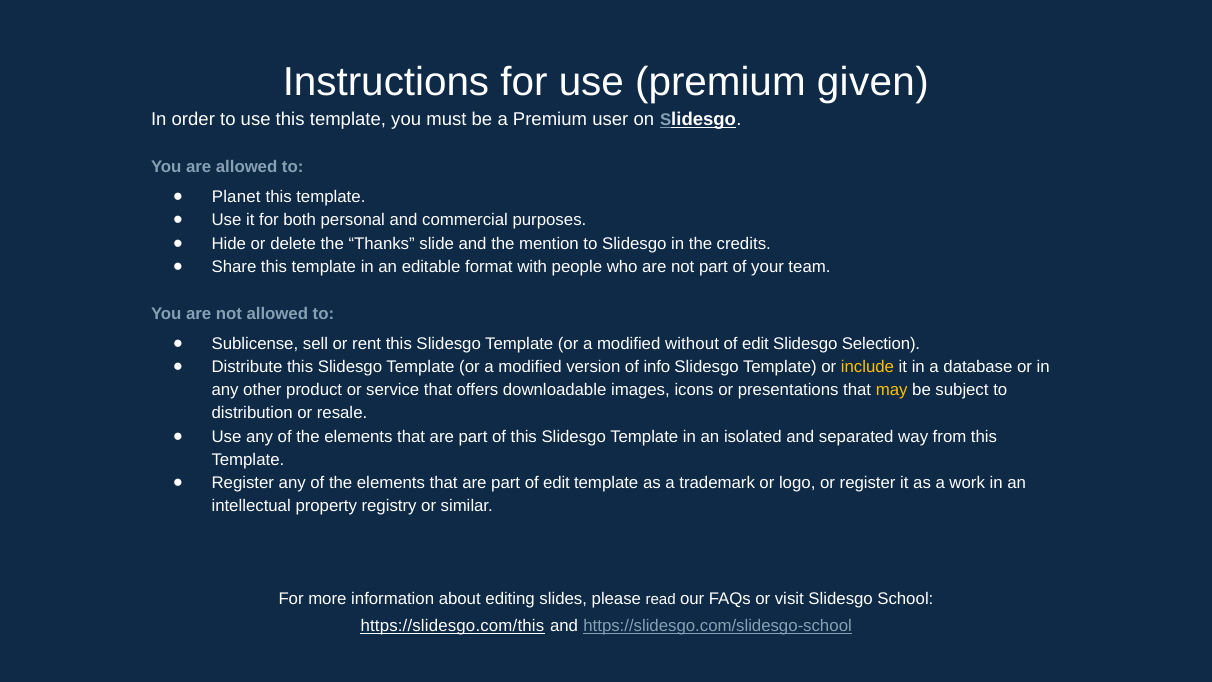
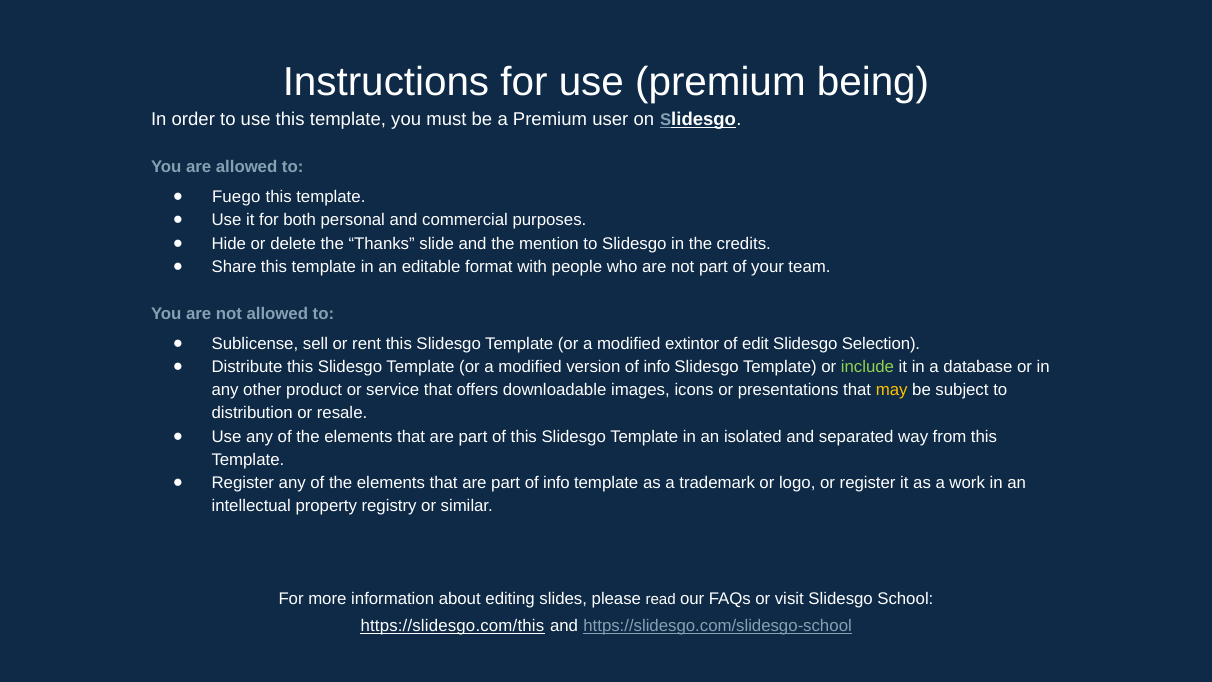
given: given -> being (873, 82)
Planet: Planet -> Fuego (236, 197)
without: without -> extintor (692, 343)
include colour: yellow -> light green (868, 367)
part of edit: edit -> info (557, 483)
